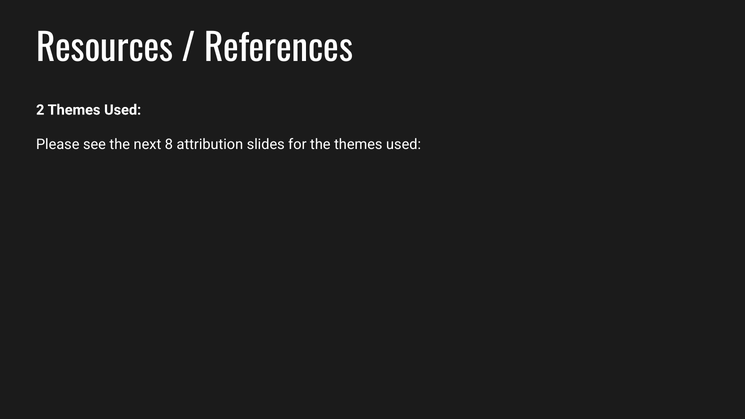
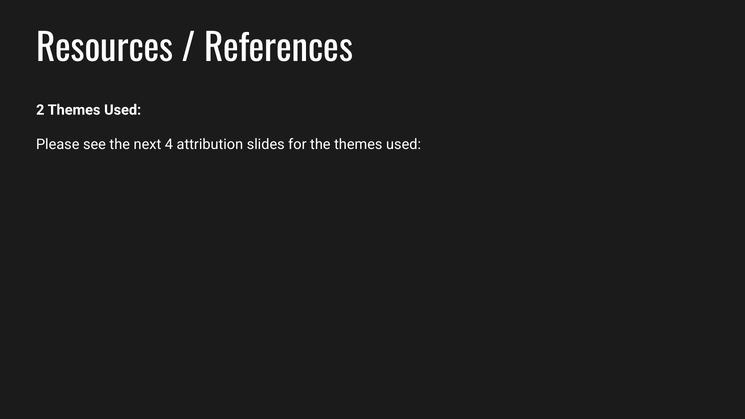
8: 8 -> 4 (169, 145)
